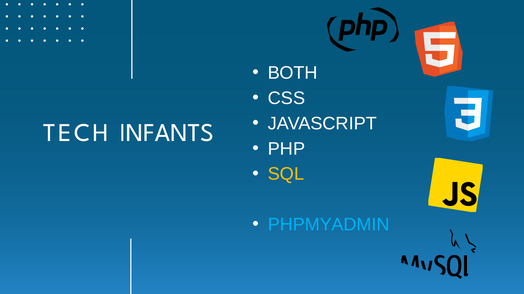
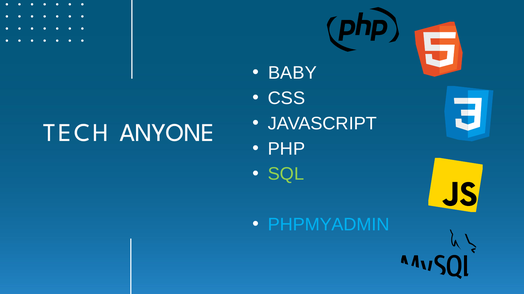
BOTH: BOTH -> BABY (292, 73)
INFANTS: INFANTS -> ANYONE (167, 133)
SQL colour: yellow -> light green (286, 174)
